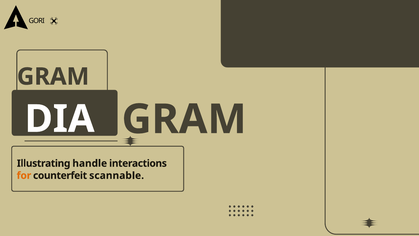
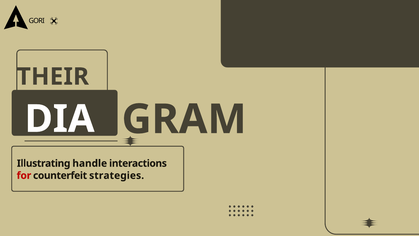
GRAM: GRAM -> THEIR (53, 77)
for colour: orange -> red (24, 175)
scannable: scannable -> strategies (117, 175)
